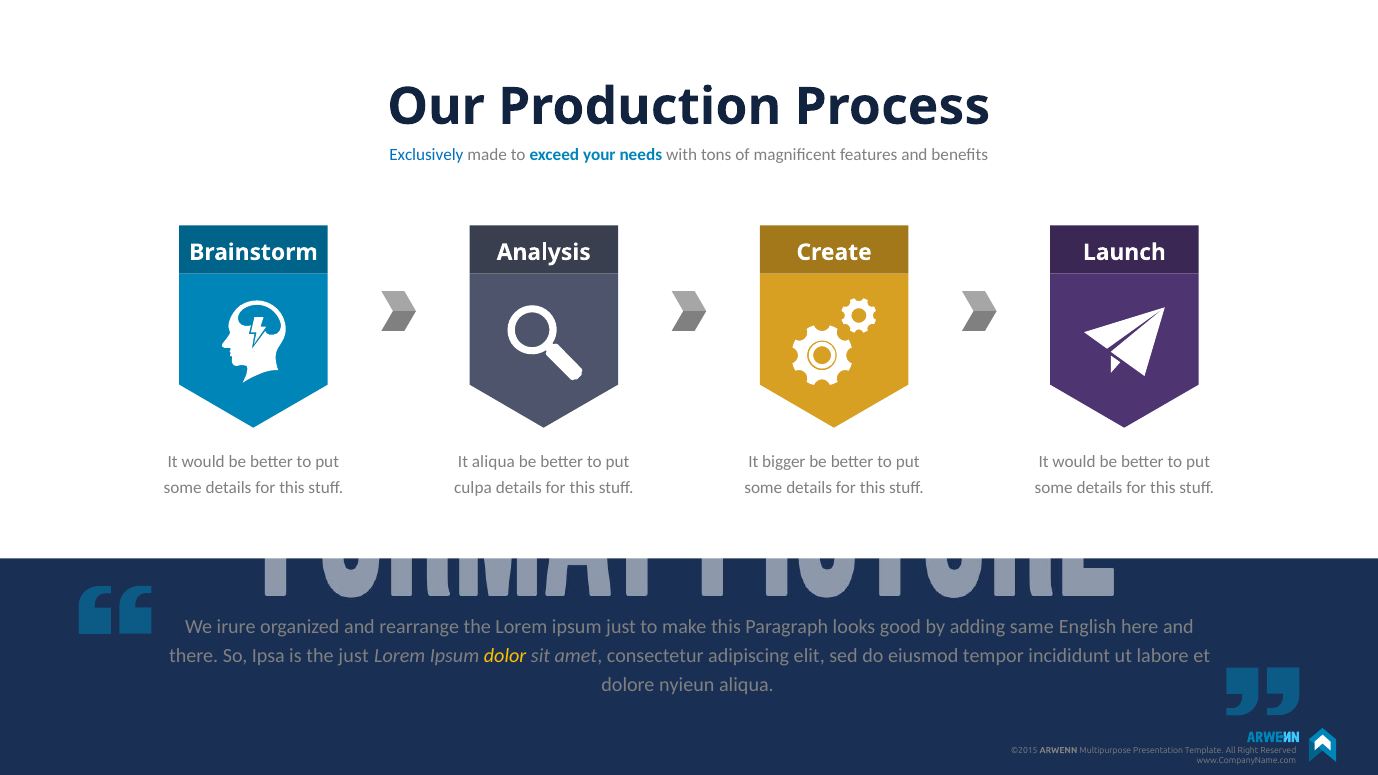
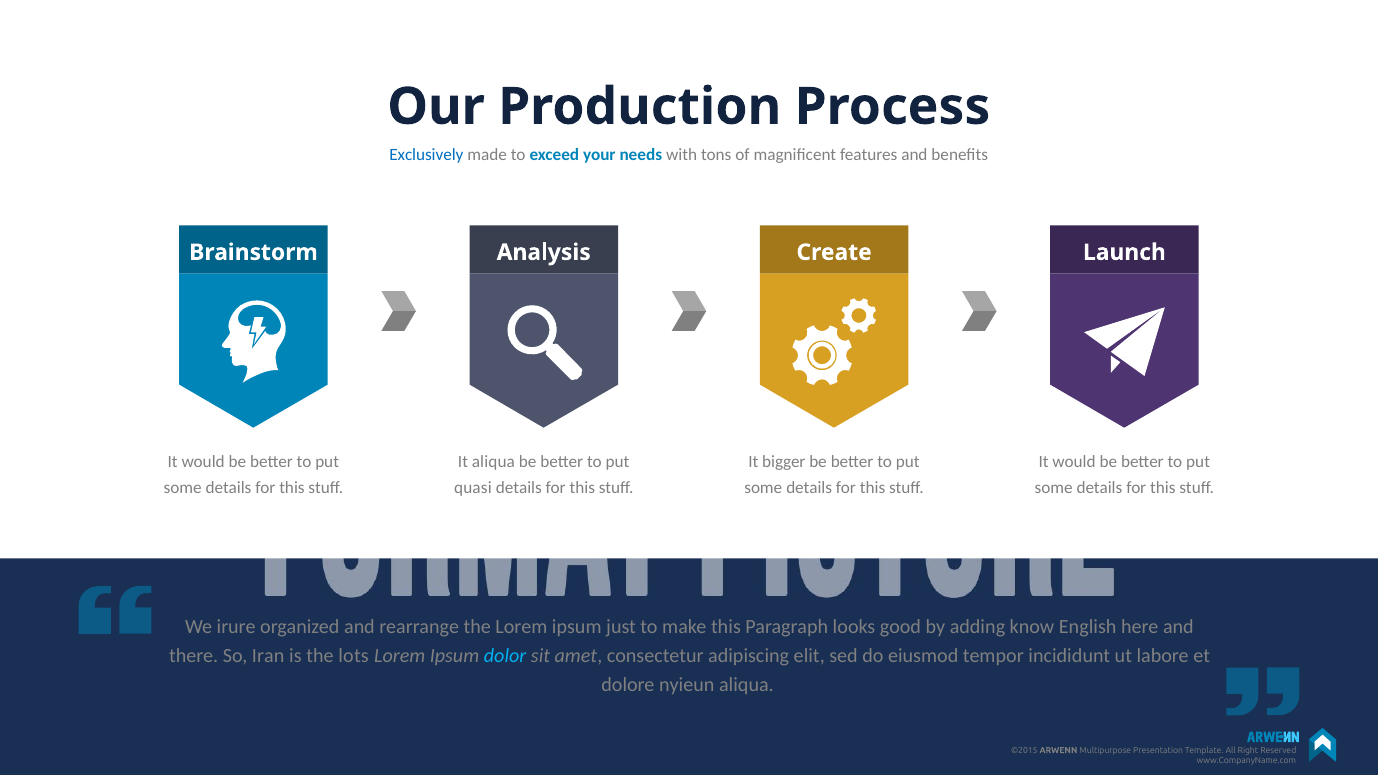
culpa: culpa -> quasi (473, 487)
same: same -> know (1032, 627)
Ipsa: Ipsa -> Iran (268, 656)
the just: just -> lots (354, 656)
dolor colour: yellow -> light blue (505, 656)
